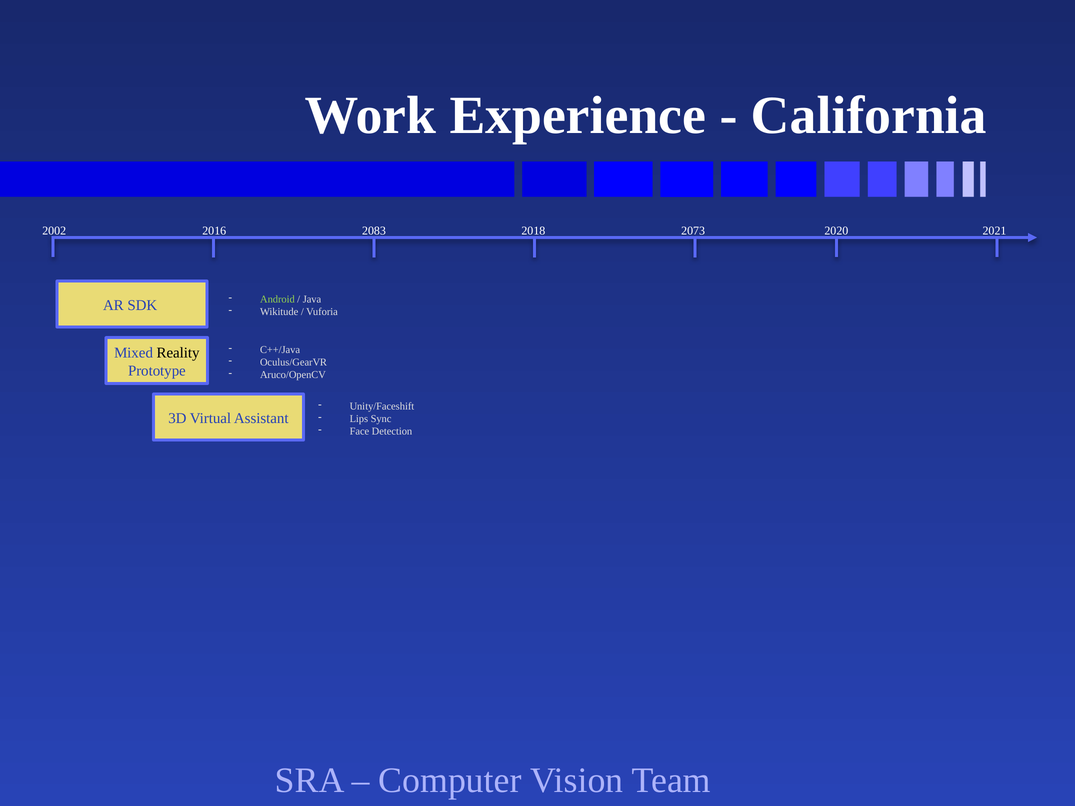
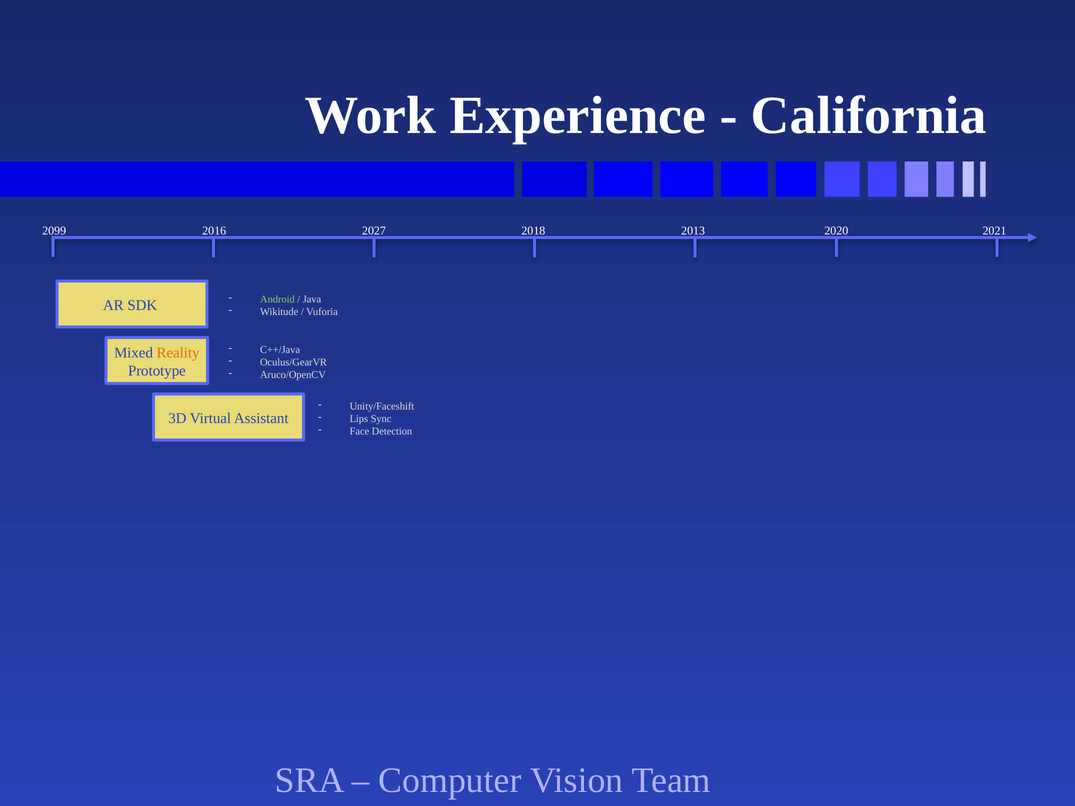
2002: 2002 -> 2099 (54, 231)
2083: 2083 -> 2027 (374, 231)
2073: 2073 -> 2013 (693, 231)
Reality colour: black -> orange (178, 353)
